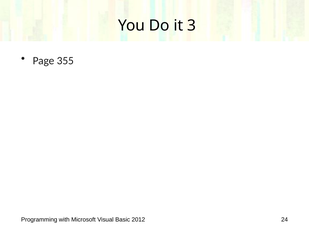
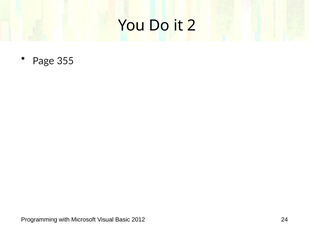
3: 3 -> 2 (192, 26)
